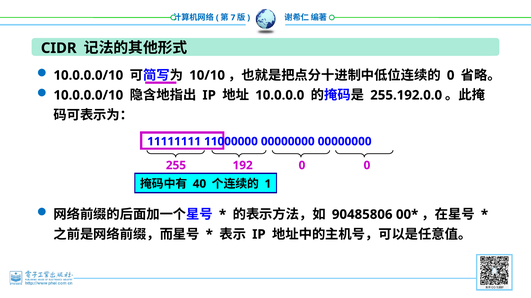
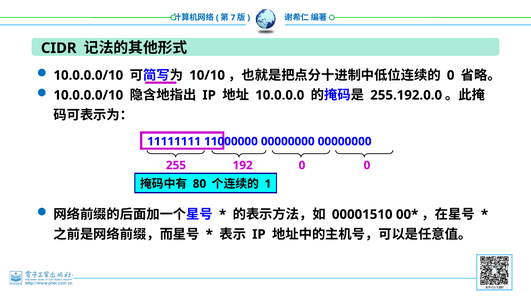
40: 40 -> 80 (199, 184)
90485806: 90485806 -> 00001510 (362, 215)
